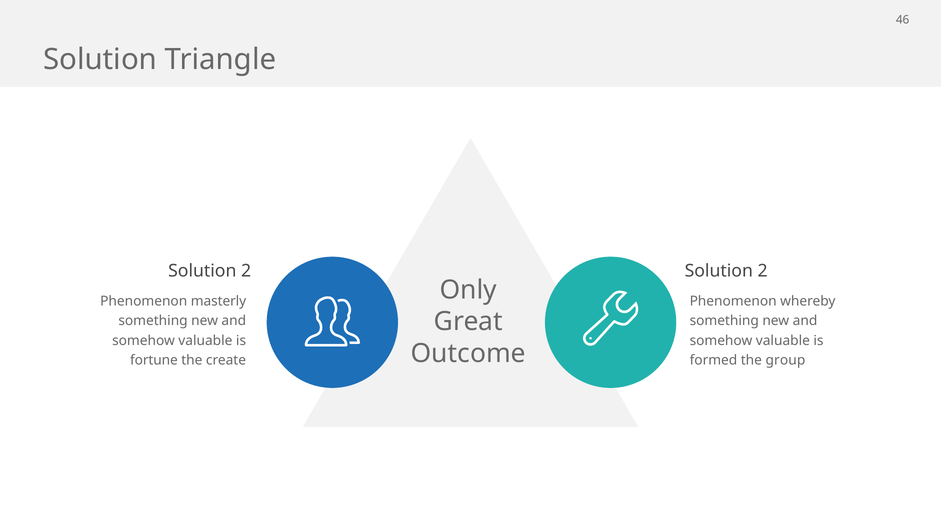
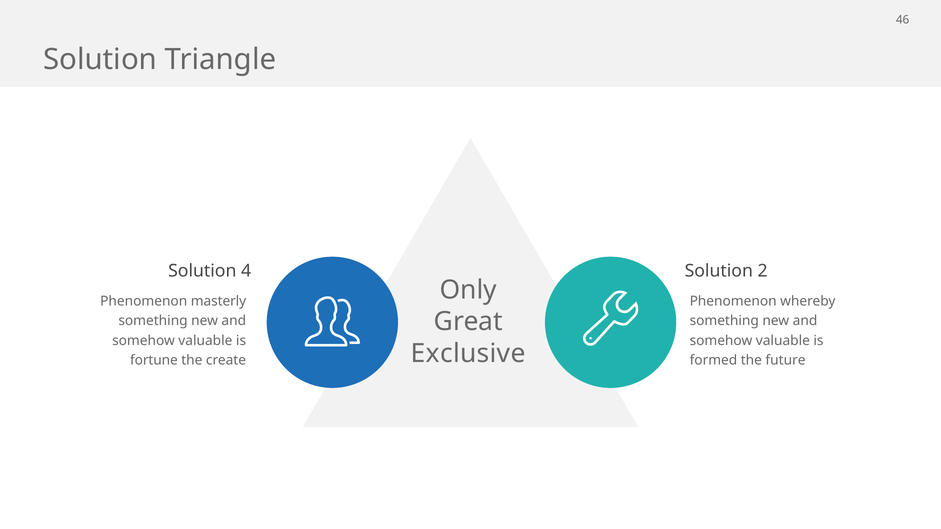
2: 2 -> 4 (246, 271)
Outcome: Outcome -> Exclusive (468, 354)
group: group -> future (786, 361)
